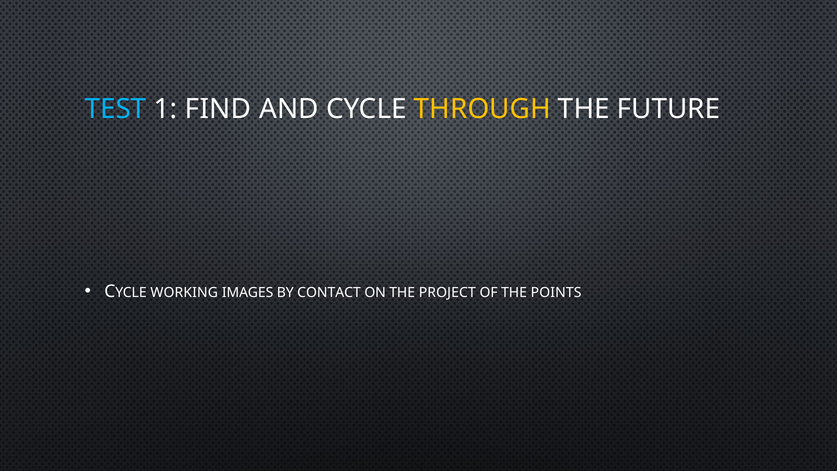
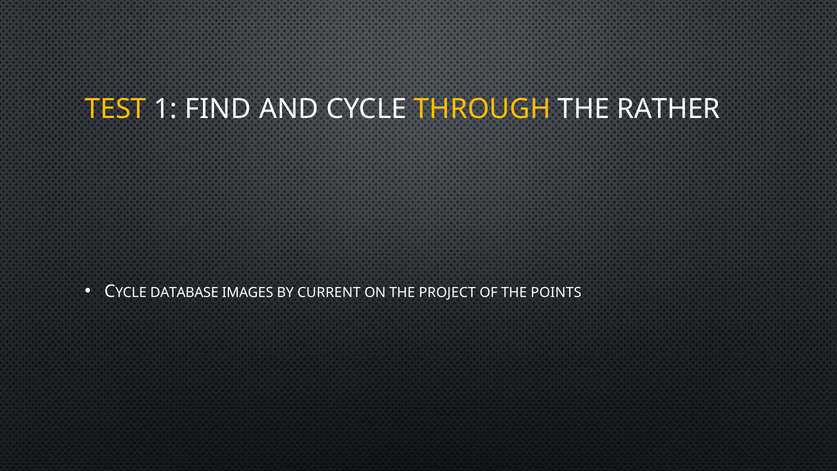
TEST colour: light blue -> yellow (116, 109)
FUTURE: FUTURE -> RATHER (669, 109)
WORKING: WORKING -> DATABASE (184, 293)
CONTACT: CONTACT -> CURRENT (329, 293)
